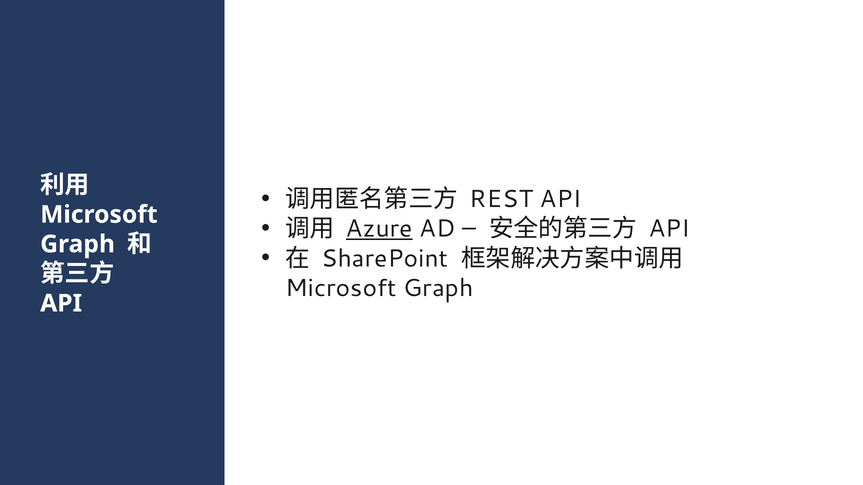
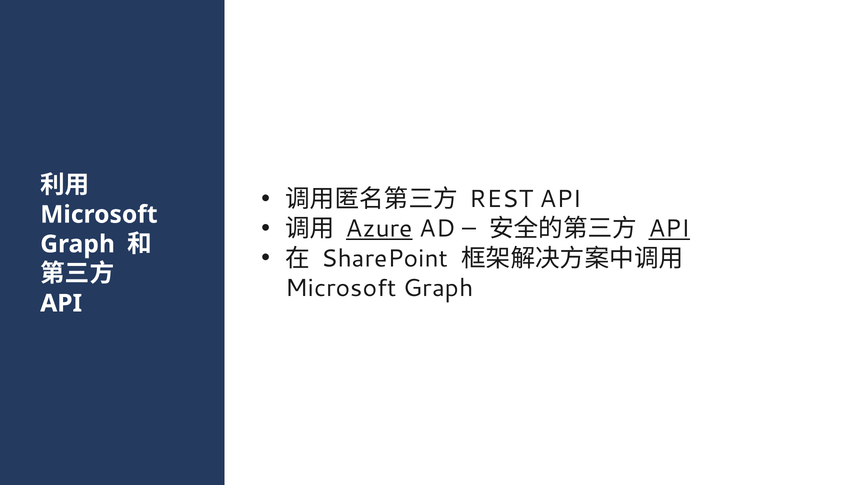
API underline: none -> present (669, 229)
